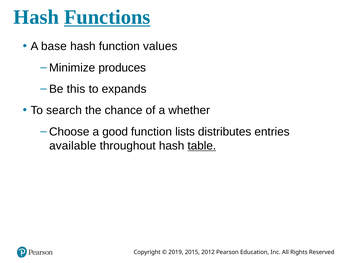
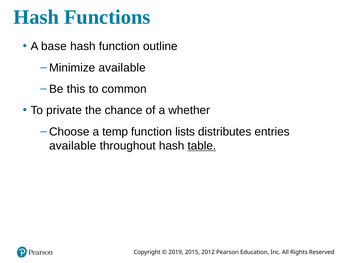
Functions underline: present -> none (107, 17)
values: values -> outline (160, 46)
Minimize produces: produces -> available (122, 68)
expands: expands -> common (124, 89)
search: search -> private (64, 110)
good: good -> temp (115, 132)
